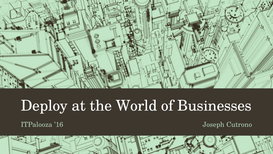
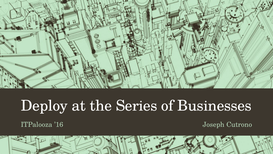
World: World -> Series (137, 106)
